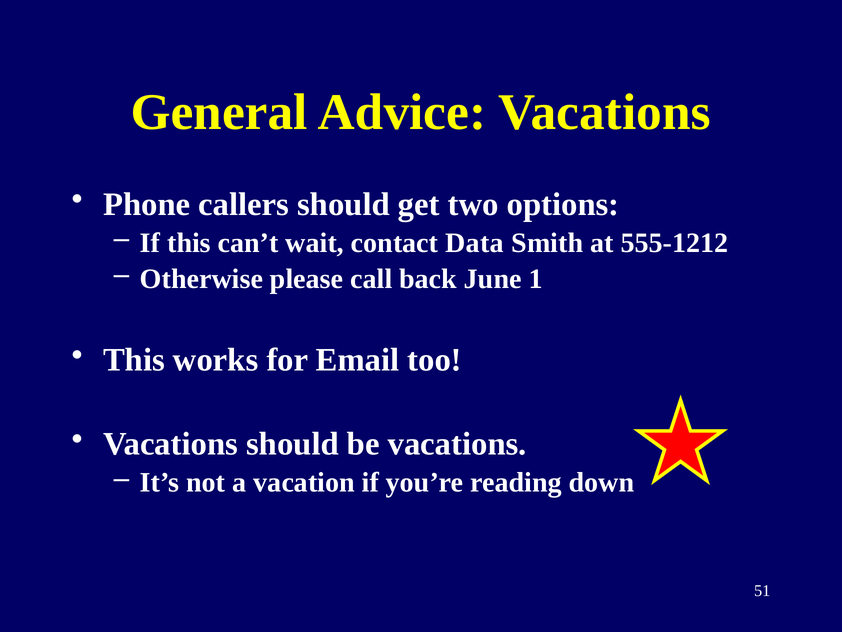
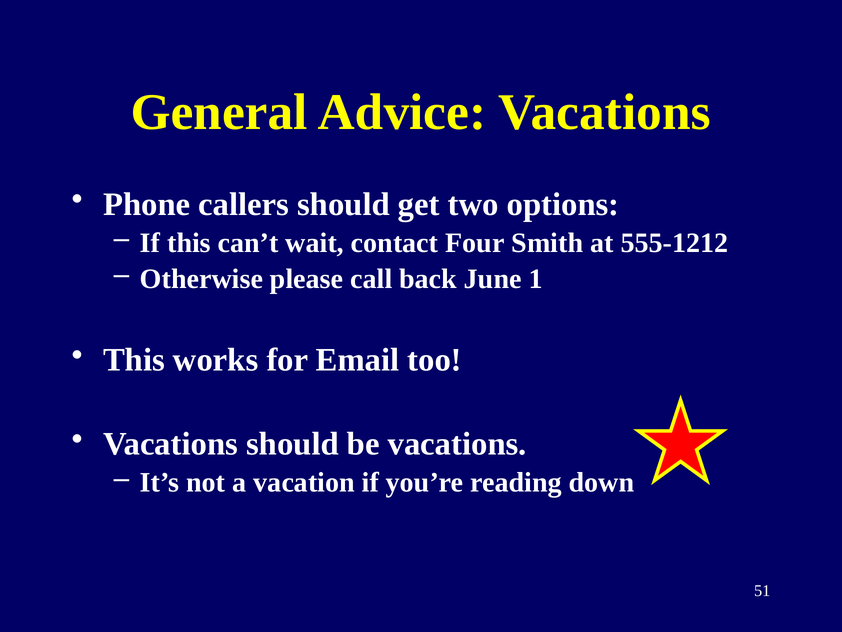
Data: Data -> Four (475, 243)
